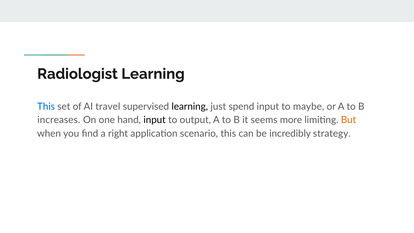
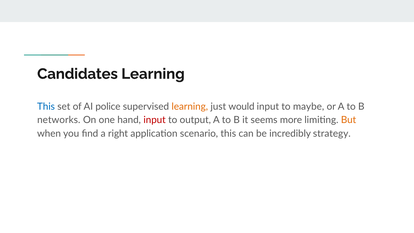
Radiologist: Radiologist -> Candidates (78, 74)
travel: travel -> police (108, 107)
learning colour: black -> orange (190, 107)
spend: spend -> would (241, 107)
increases: increases -> networks (59, 120)
input colour: black -> red (155, 120)
